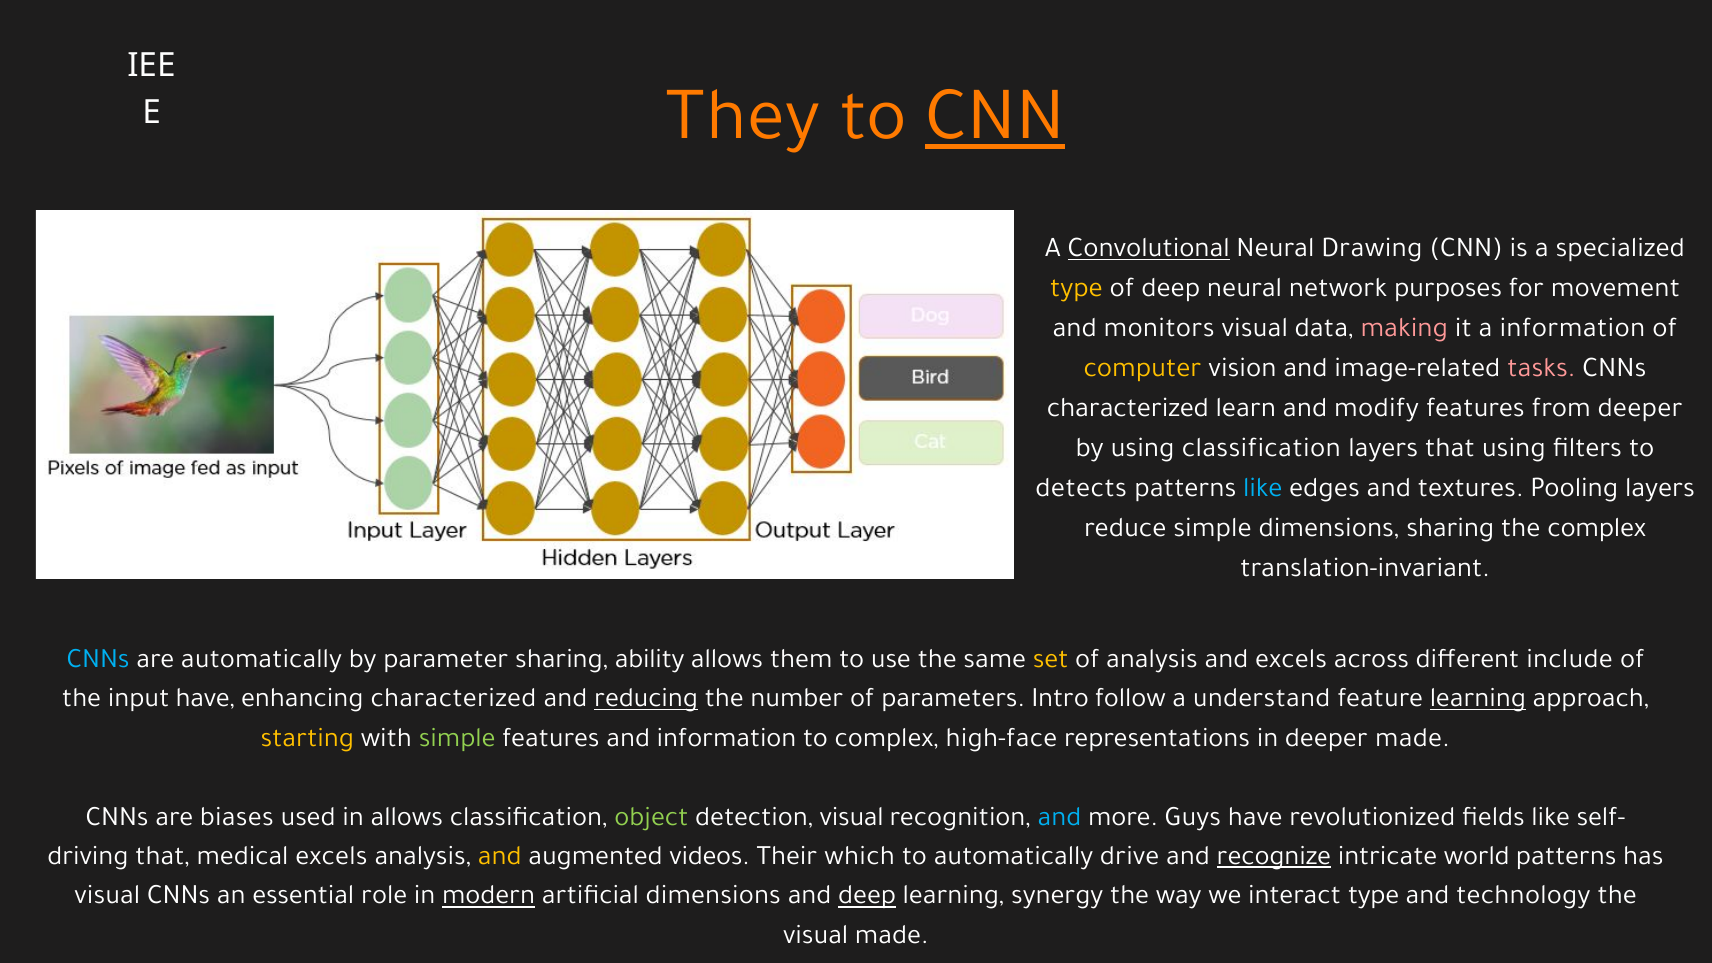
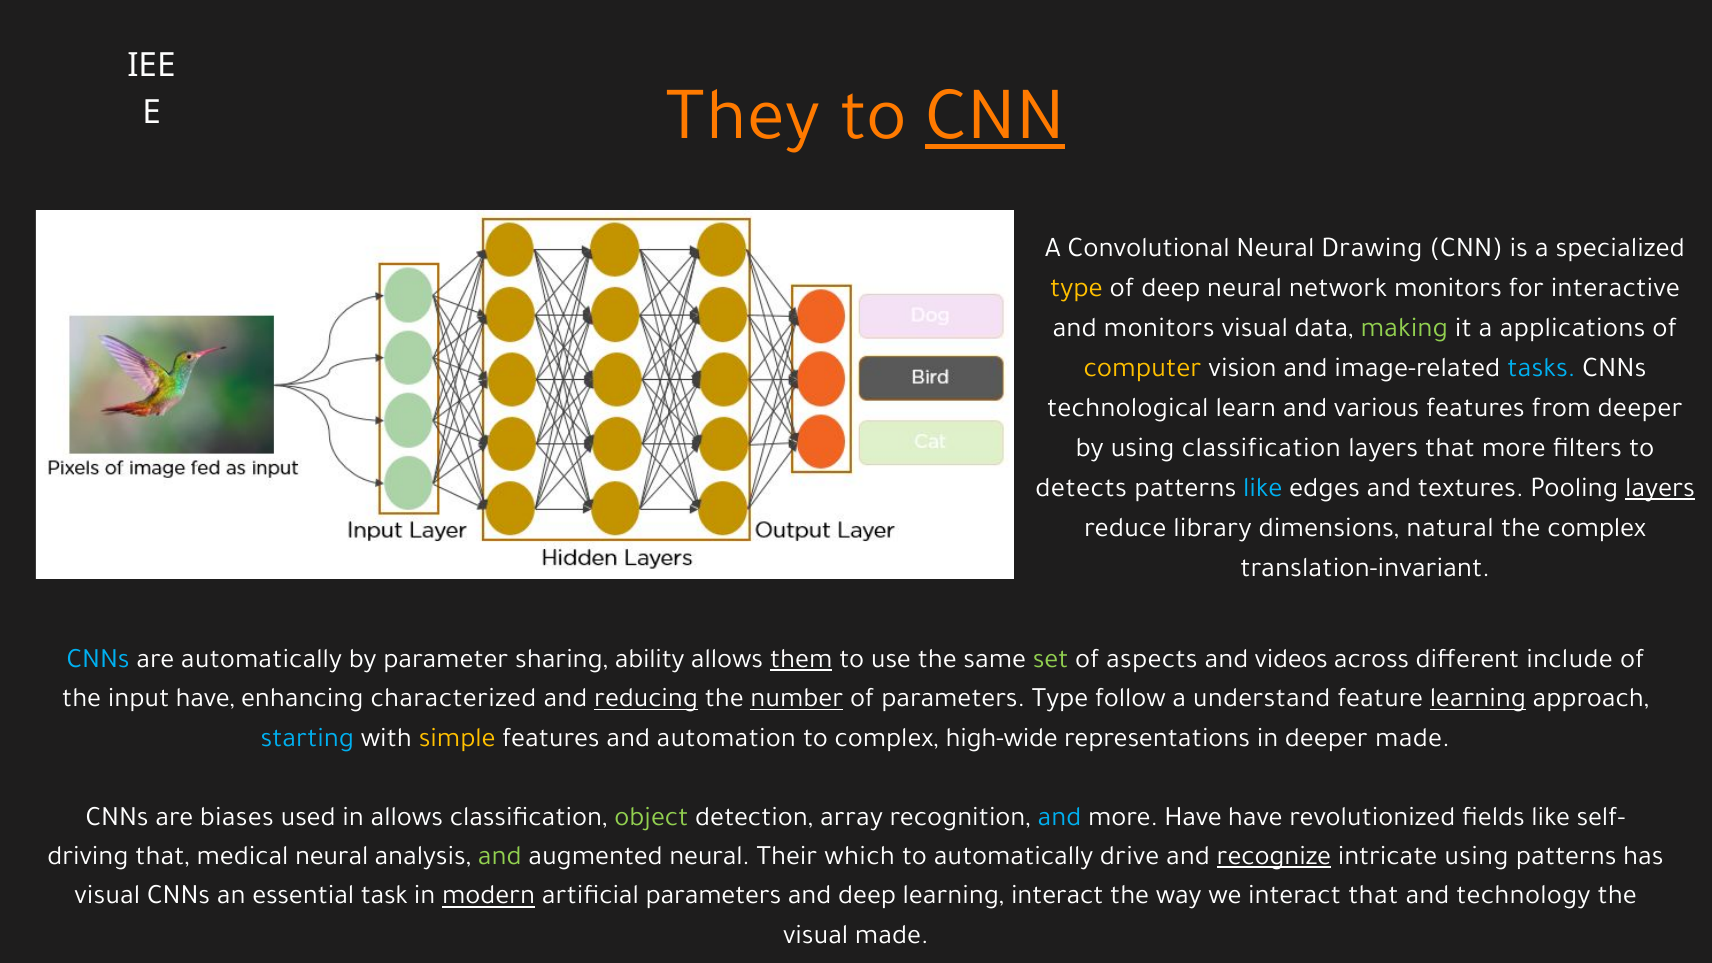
Convolutional underline: present -> none (1149, 247)
network purposes: purposes -> monitors (1448, 287)
movement: movement -> interactive (1615, 287)
making colour: pink -> light green (1404, 327)
a information: information -> applications (1573, 327)
tasks colour: pink -> light blue (1541, 367)
characterized: characterized -> technological (1128, 407)
modify: modify -> various (1377, 407)
that using: using -> more (1514, 447)
layers underline: none -> present (1660, 487)
reduce simple: simple -> library (1212, 527)
dimensions sharing: sharing -> natural (1450, 527)
them underline: none -> present (801, 658)
set colour: yellow -> light green (1051, 658)
of analysis: analysis -> aspects (1152, 658)
and excels: excels -> videos (1291, 658)
number underline: none -> present (797, 697)
parameters Intro: Intro -> Type (1060, 697)
starting colour: yellow -> light blue (307, 737)
simple colour: light green -> yellow (457, 737)
and information: information -> automation (726, 737)
high-face: high-face -> high-wide (1002, 737)
detection visual: visual -> array (851, 816)
more Guys: Guys -> Have (1193, 816)
medical excels: excels -> neural (332, 855)
and colour: yellow -> light green (500, 855)
augmented videos: videos -> neural (710, 855)
intricate world: world -> using (1477, 855)
role: role -> task (384, 895)
artificial dimensions: dimensions -> parameters (713, 895)
deep underline: present -> none (867, 895)
learning synergy: synergy -> interact (1057, 895)
interact type: type -> that (1373, 895)
